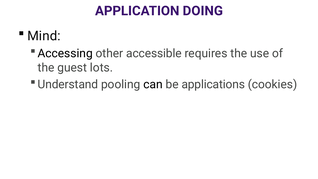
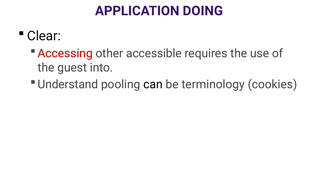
Mind: Mind -> Clear (44, 36)
Accessing colour: black -> red (65, 53)
lots: lots -> into (102, 68)
applications: applications -> terminology (213, 84)
